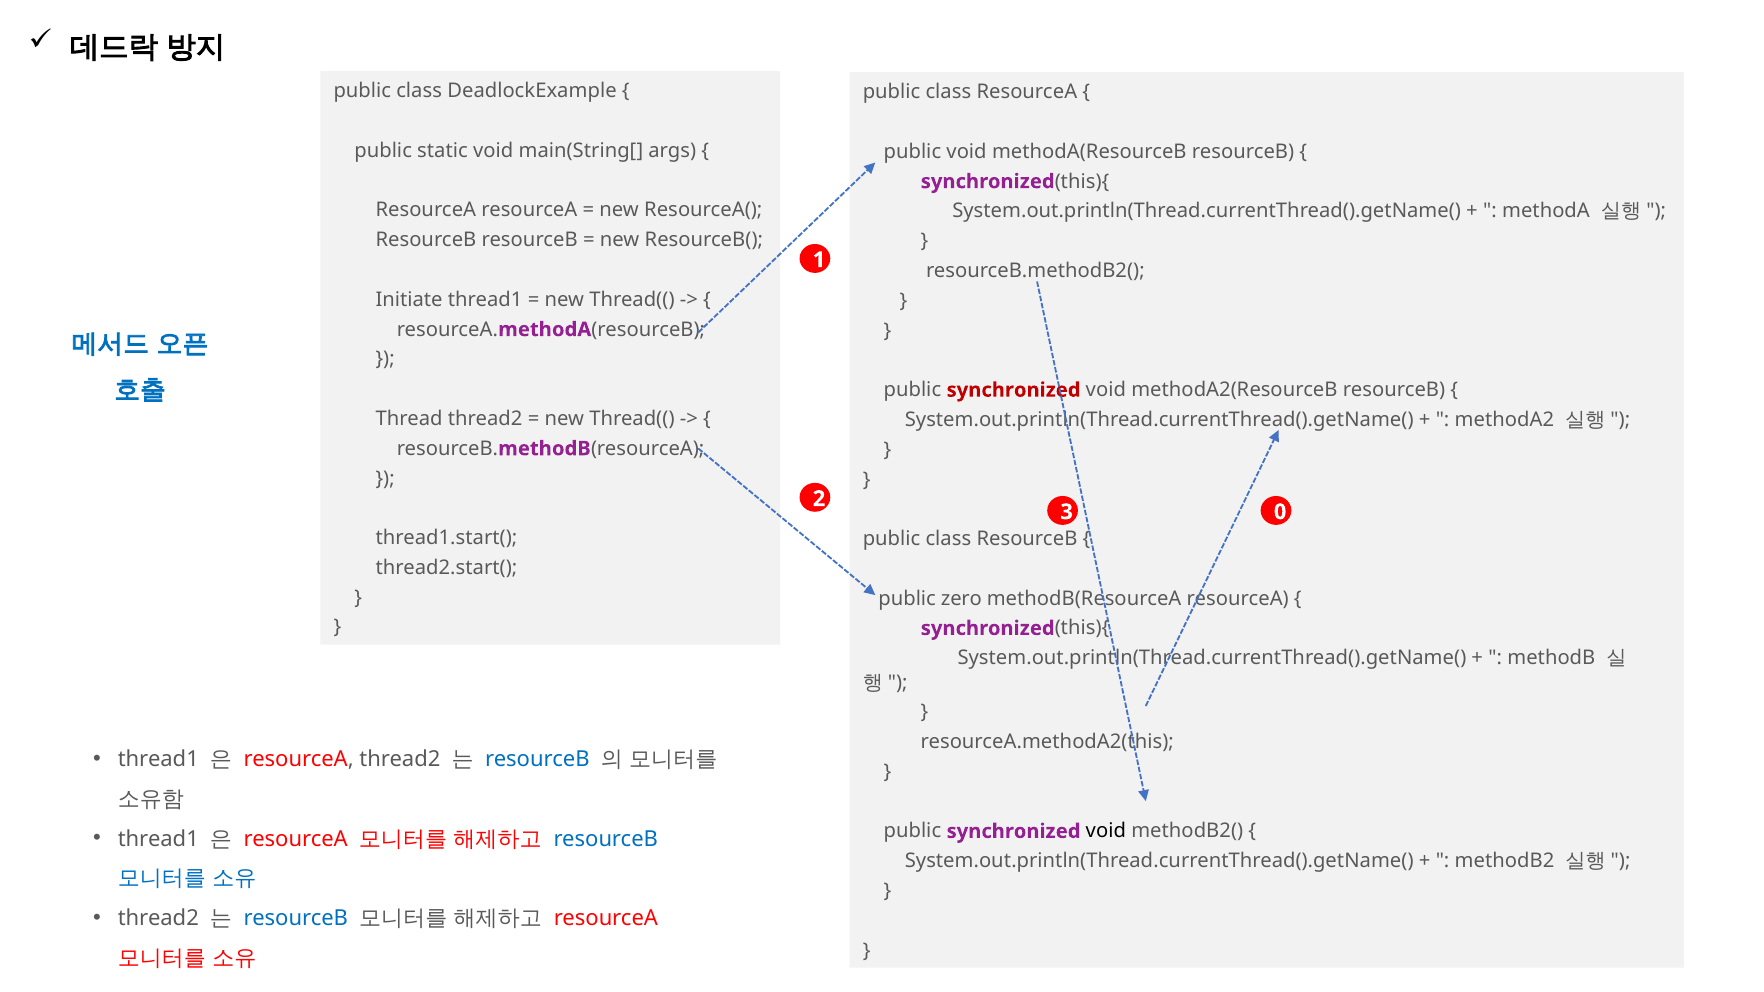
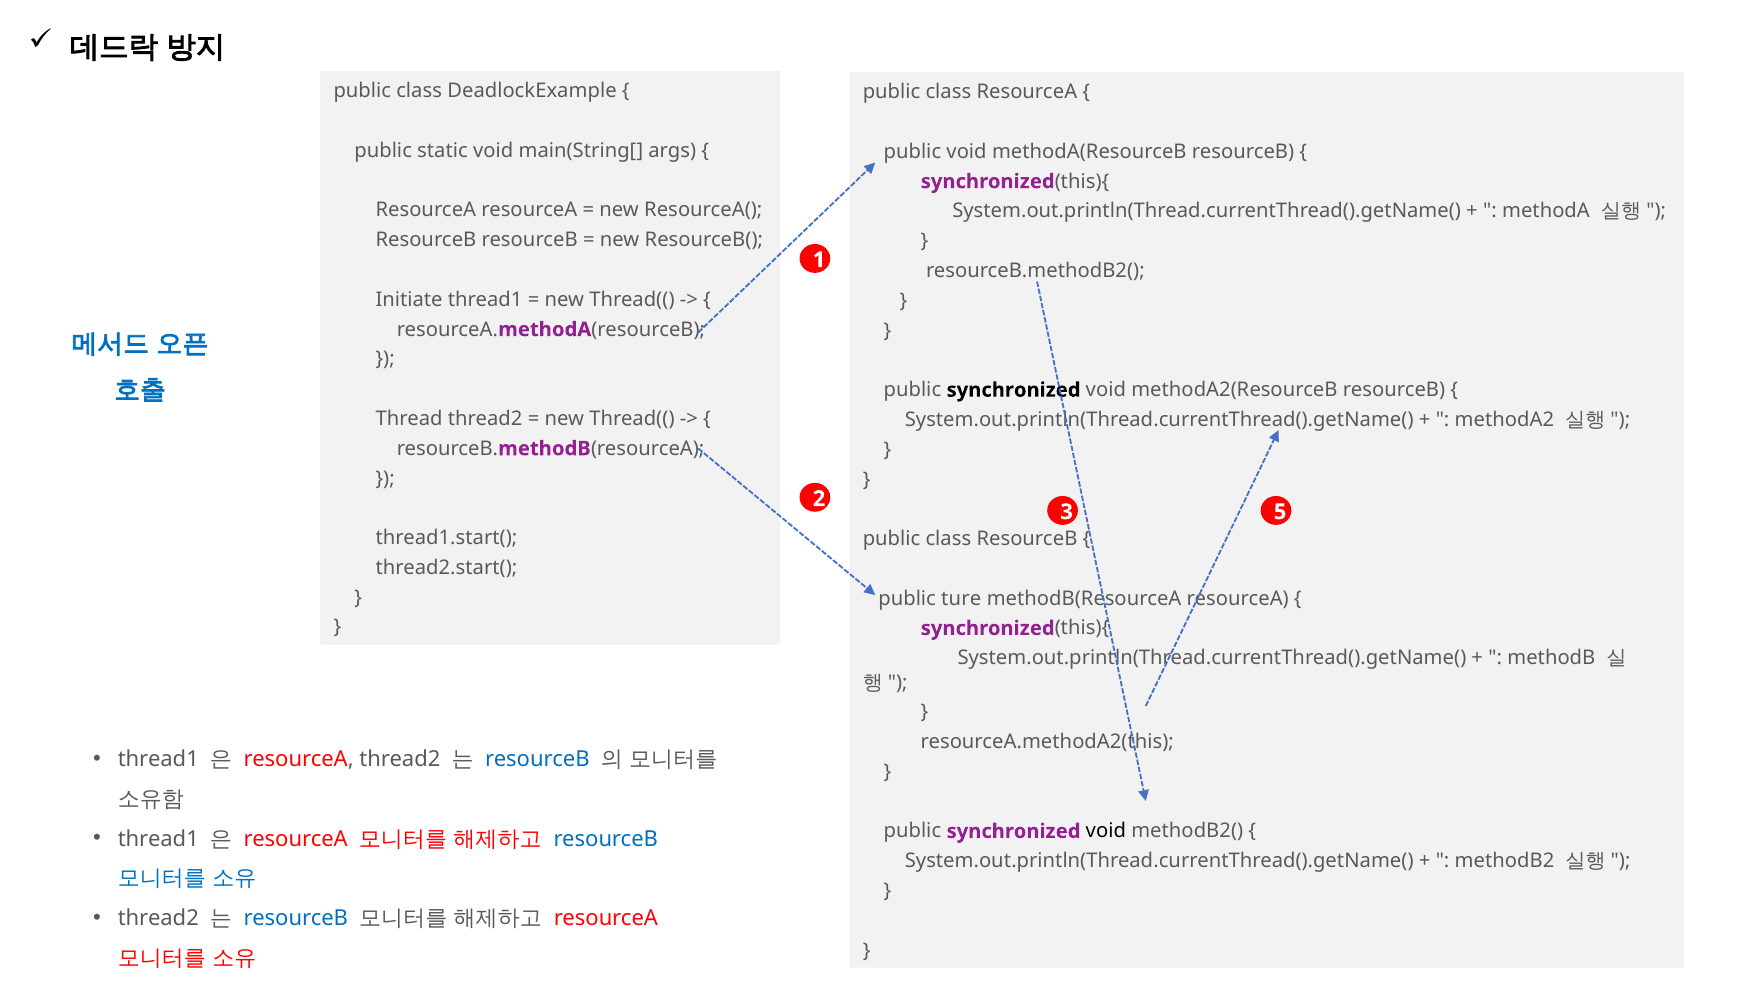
synchronized colour: red -> black (1014, 390)
0: 0 -> 5 (1280, 512)
zero: zero -> ture (961, 599)
